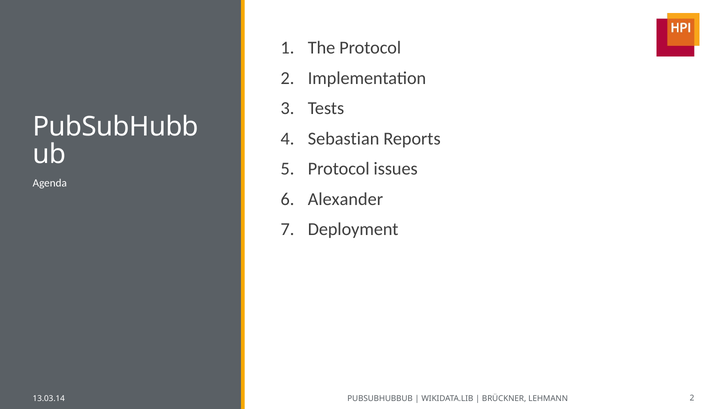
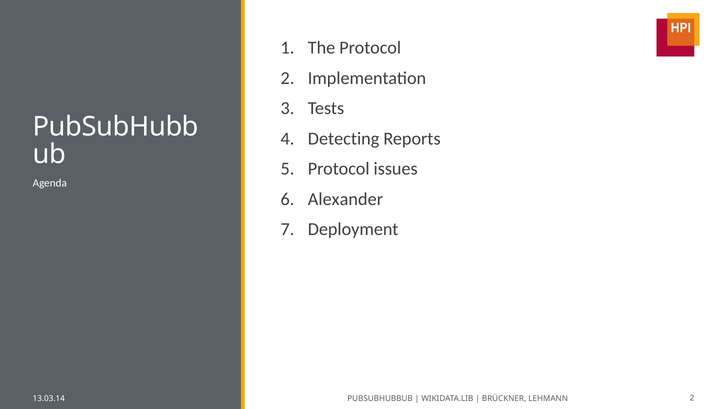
Sebastian: Sebastian -> Detecting (344, 139)
